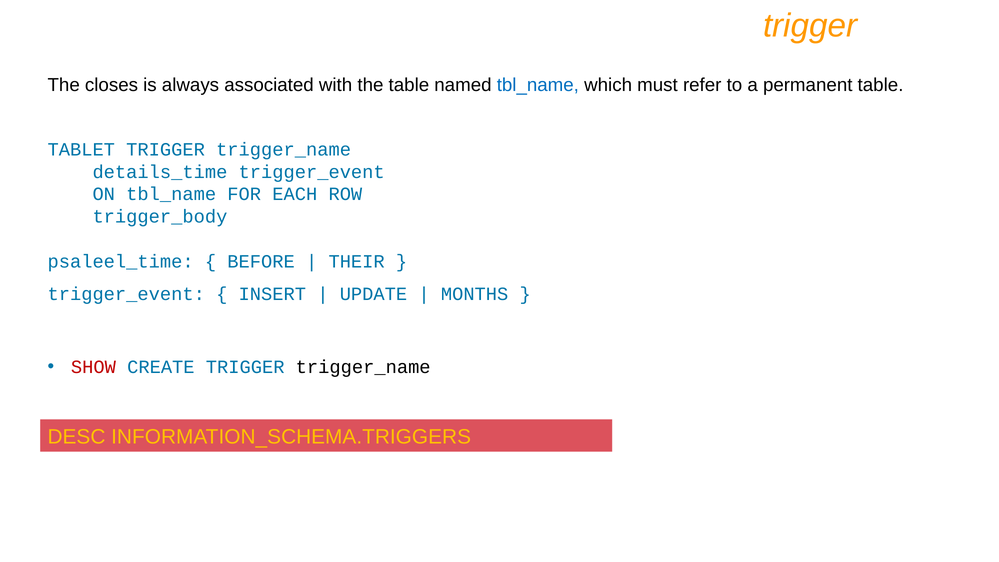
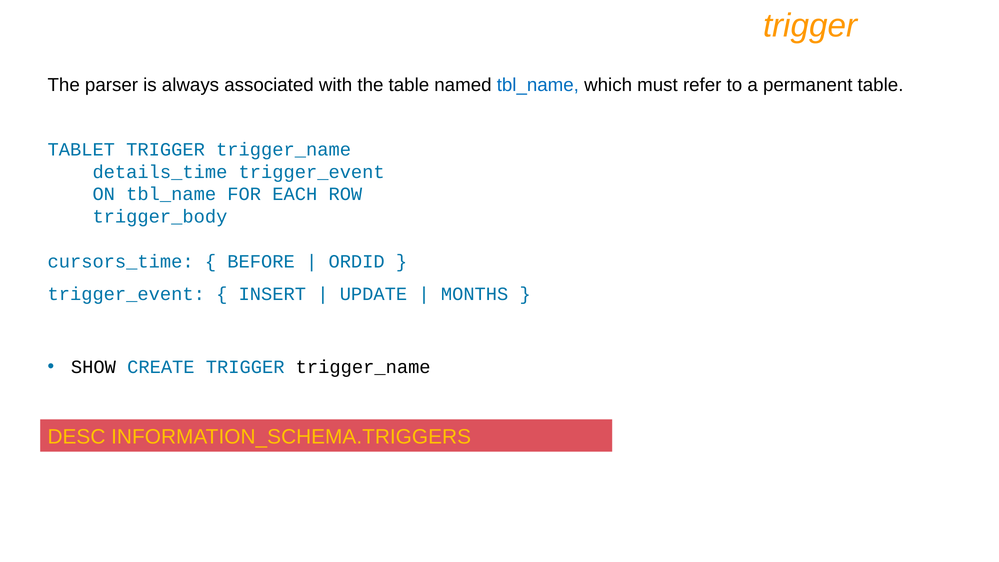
closes: closes -> parser (112, 85)
psaleel_time: psaleel_time -> cursors_time (121, 262)
THEIR: THEIR -> ORDID (357, 262)
SHOW colour: red -> black (93, 367)
